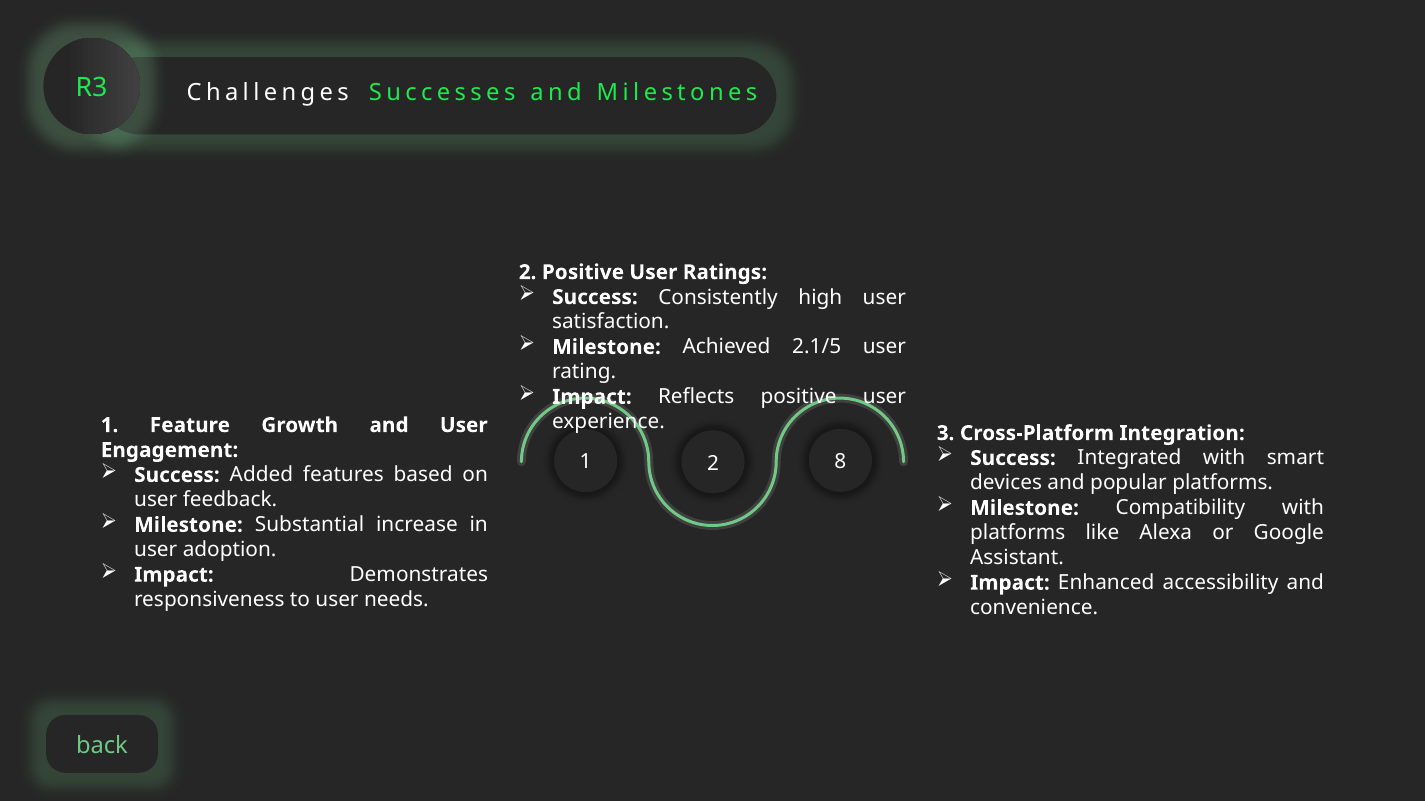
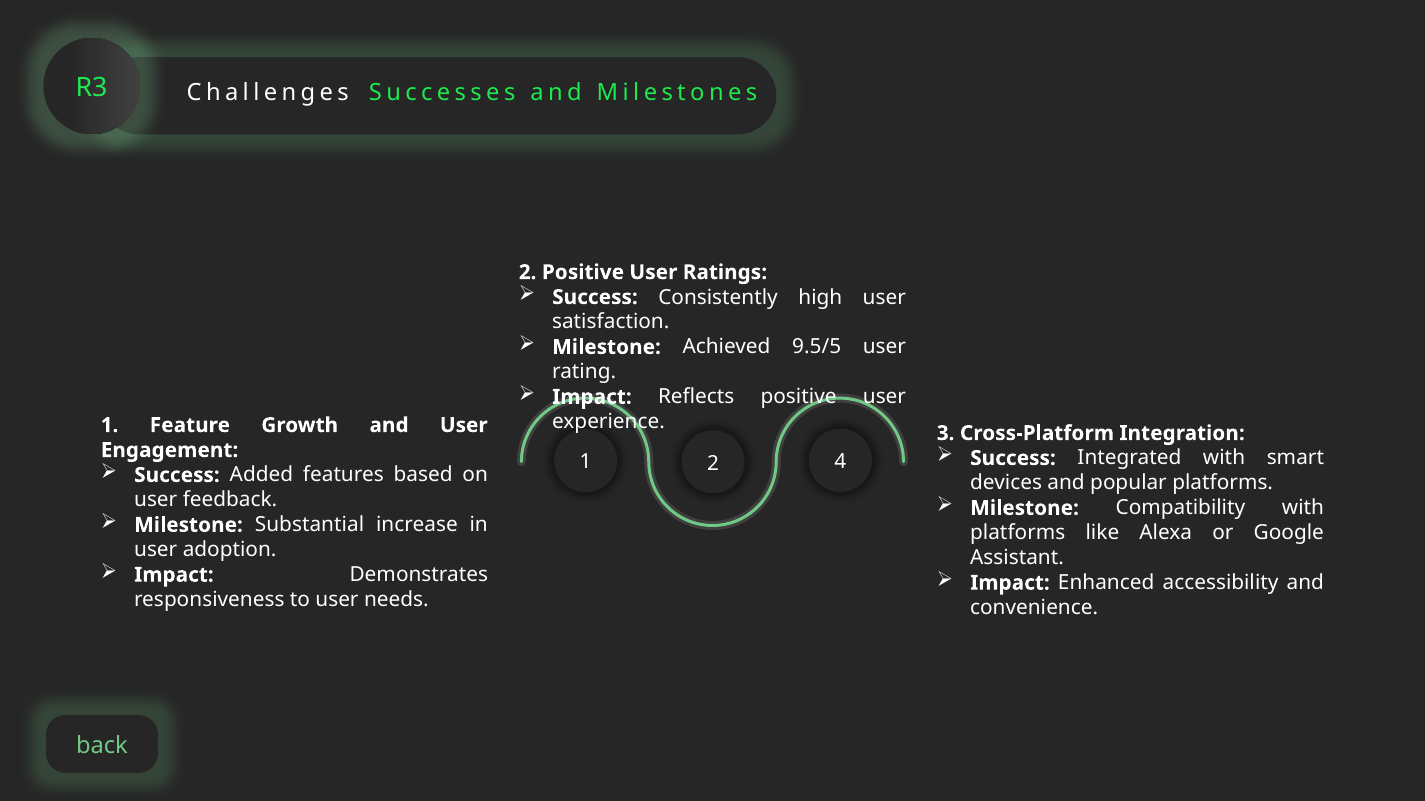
2.1/5: 2.1/5 -> 9.5/5 (817, 347)
8: 8 -> 4 (840, 462)
